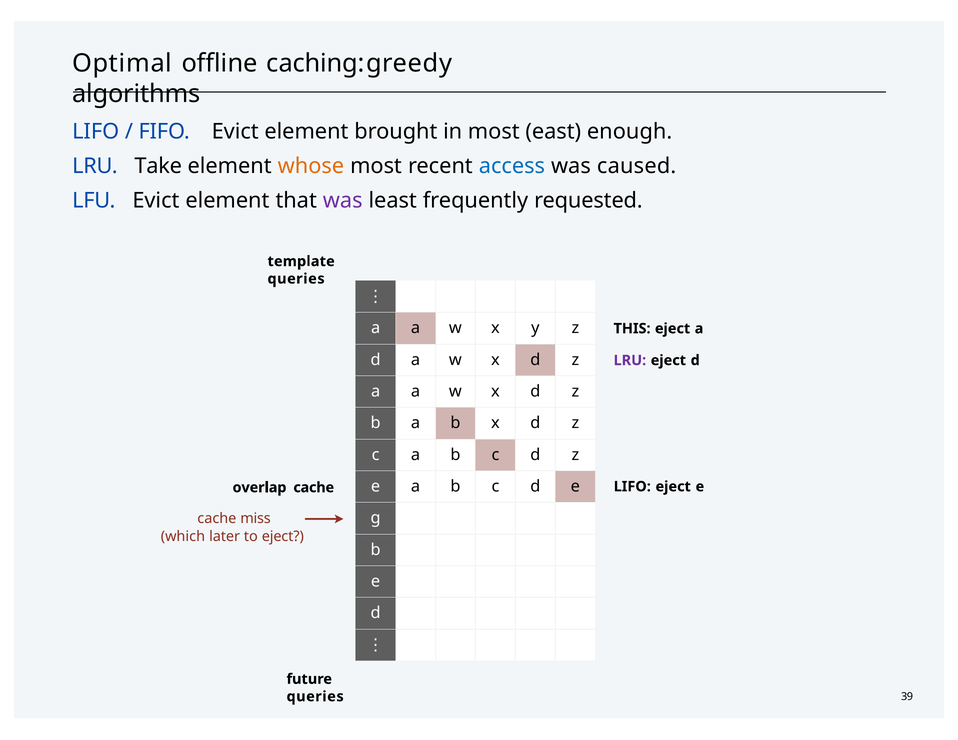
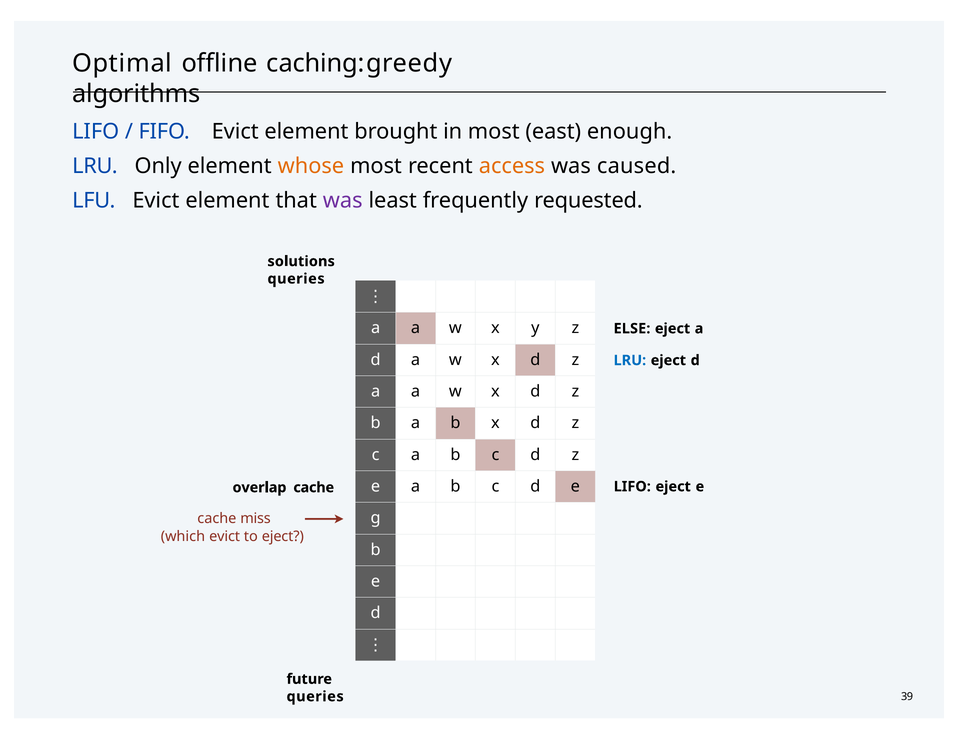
Take: Take -> Only (158, 166)
access colour: blue -> orange (512, 166)
template: template -> solutions (301, 261)
THIS: THIS -> ELSE (632, 329)
LRU colour: purple -> blue (630, 360)
which later: later -> evict (225, 537)
